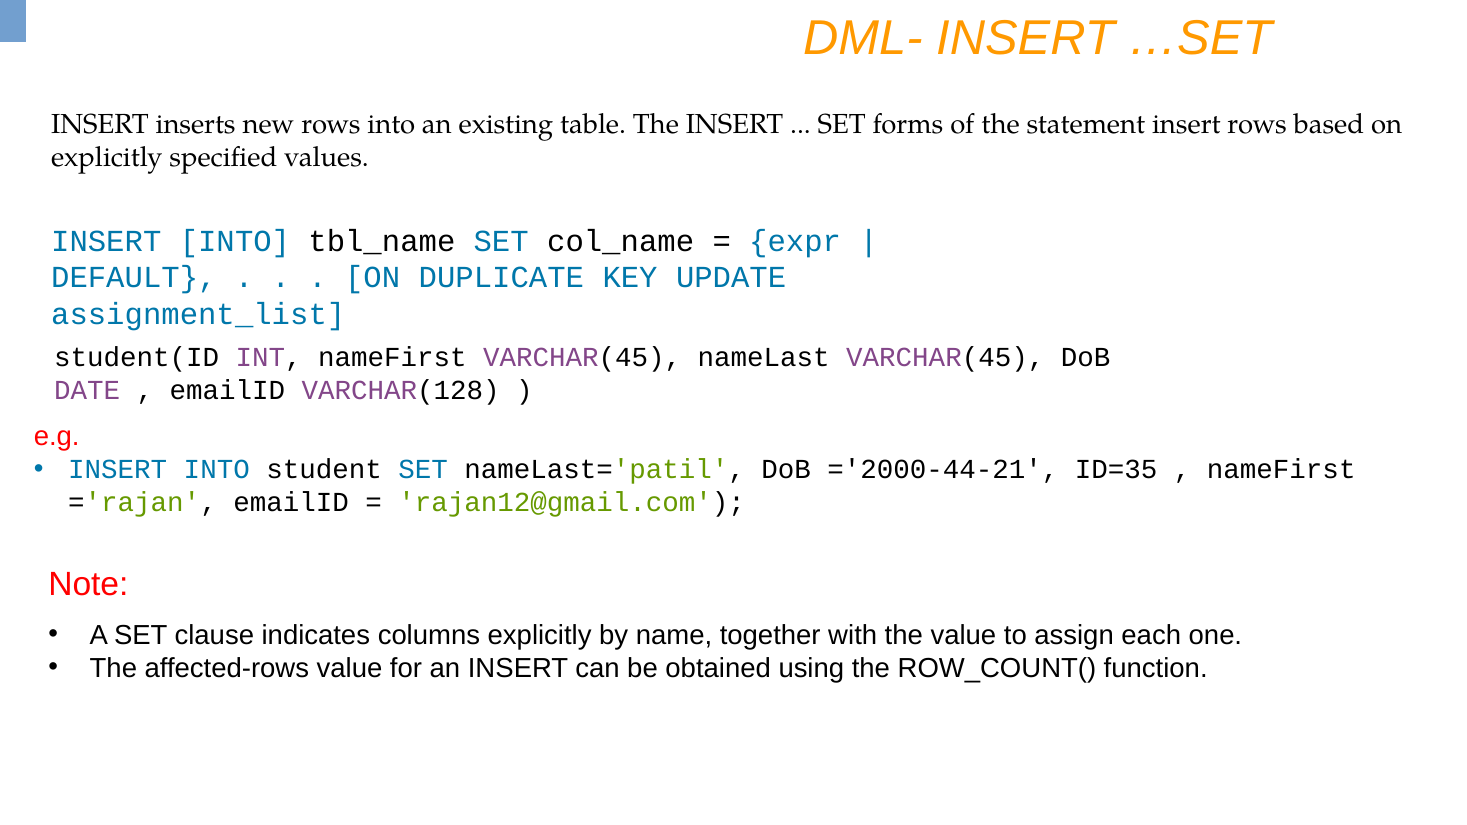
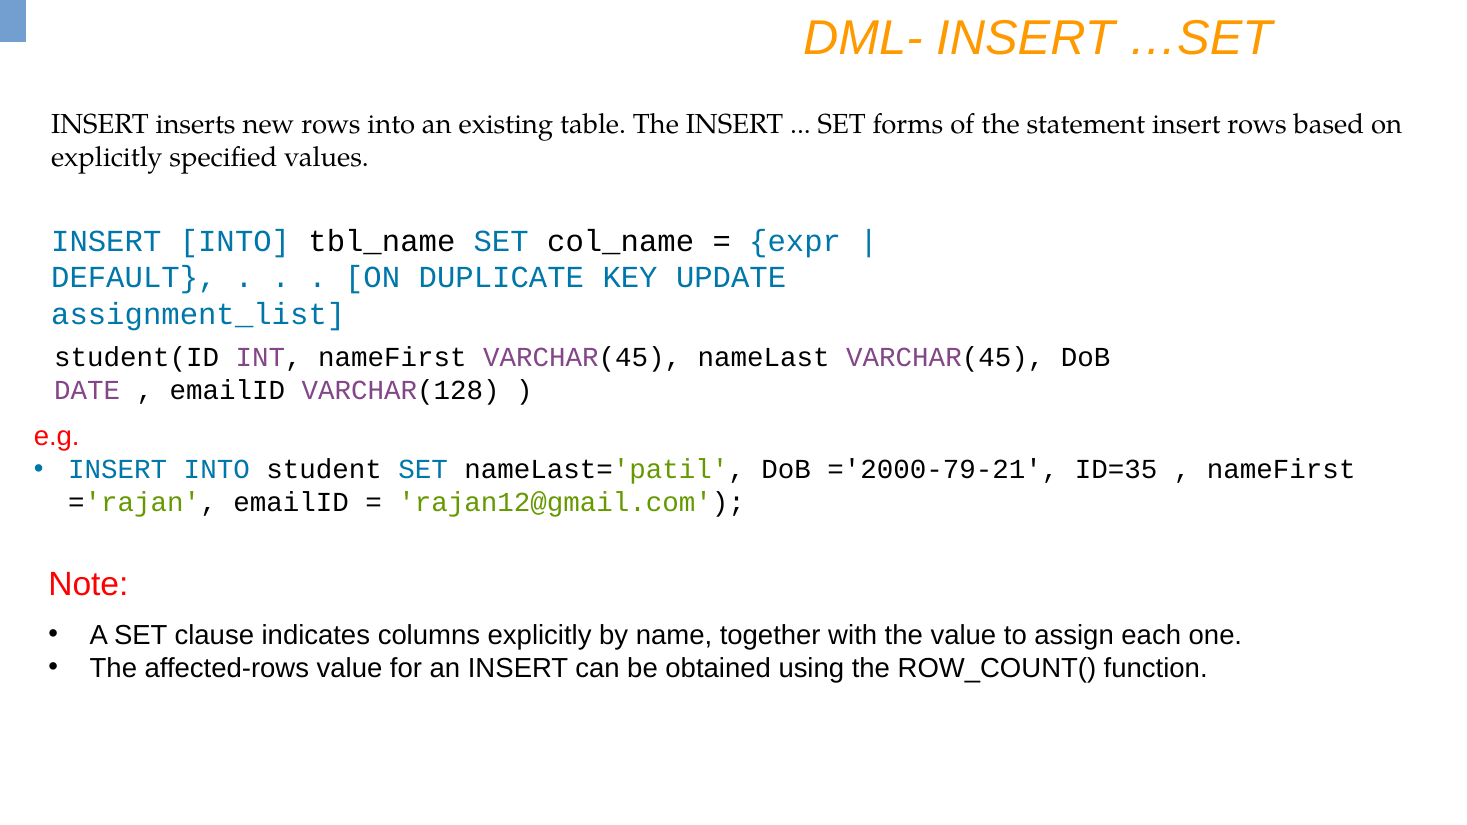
='2000-44-21: ='2000-44-21 -> ='2000-79-21 (943, 470)
